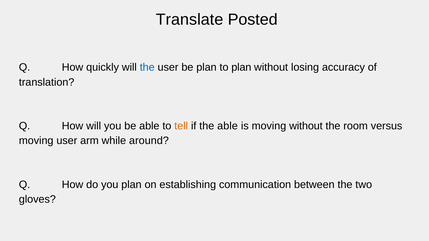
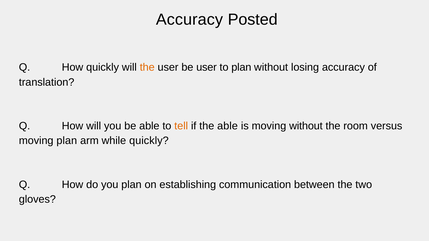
Translate: Translate -> Accuracy (189, 20)
the colour: blue -> orange (147, 67)
be plan: plan -> user (207, 67)
moving user: user -> plan (67, 141)
while around: around -> quickly (149, 141)
